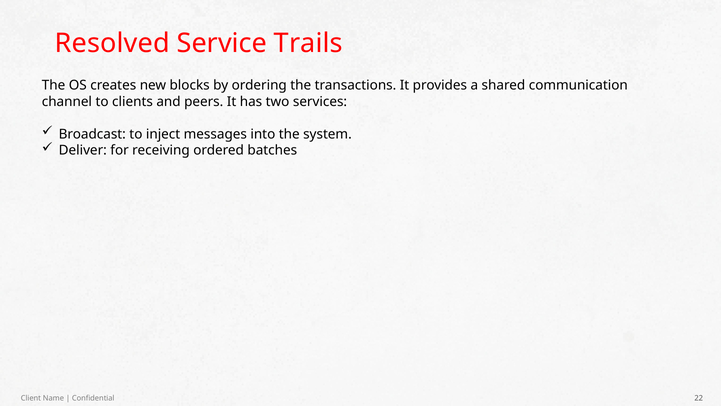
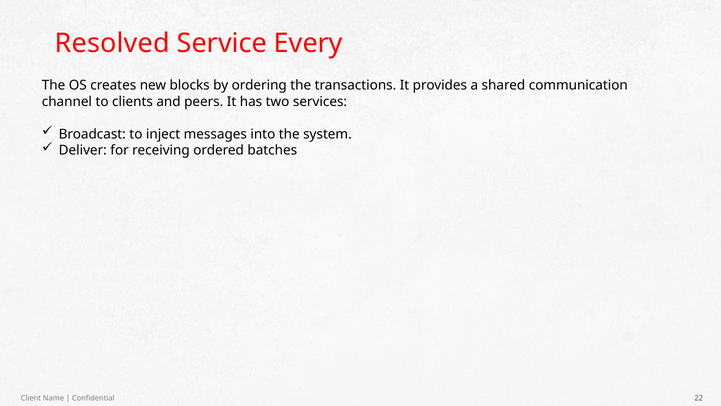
Trails: Trails -> Every (308, 43)
